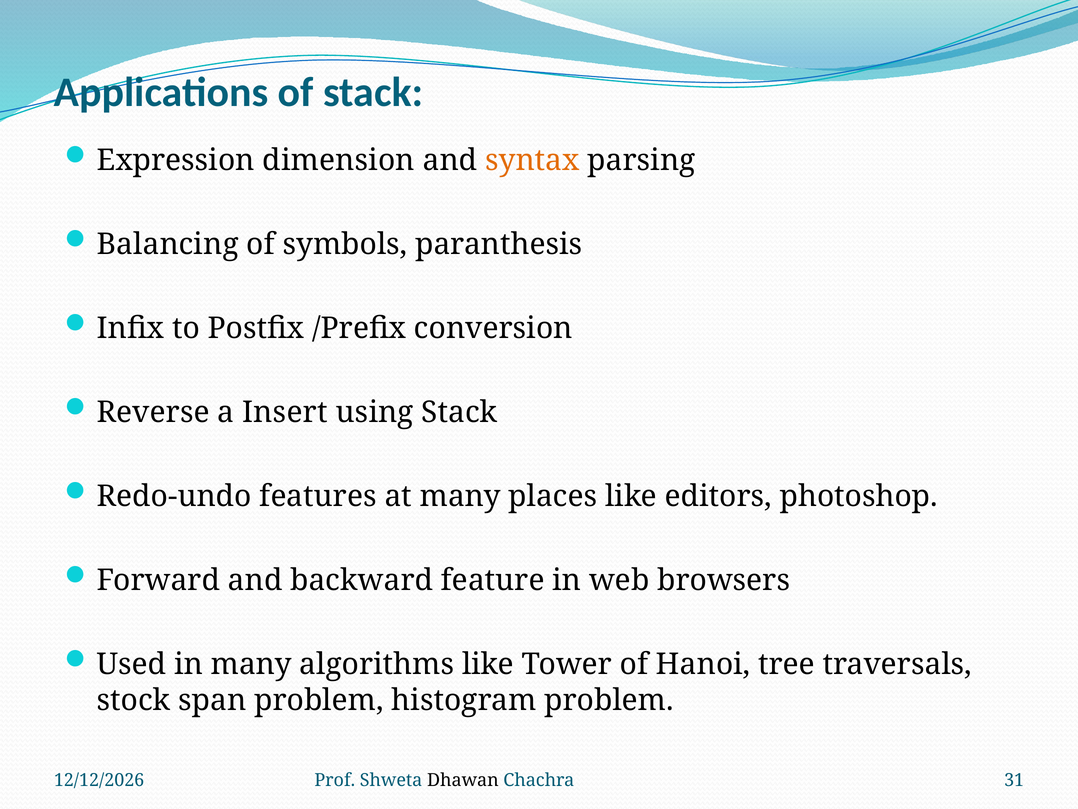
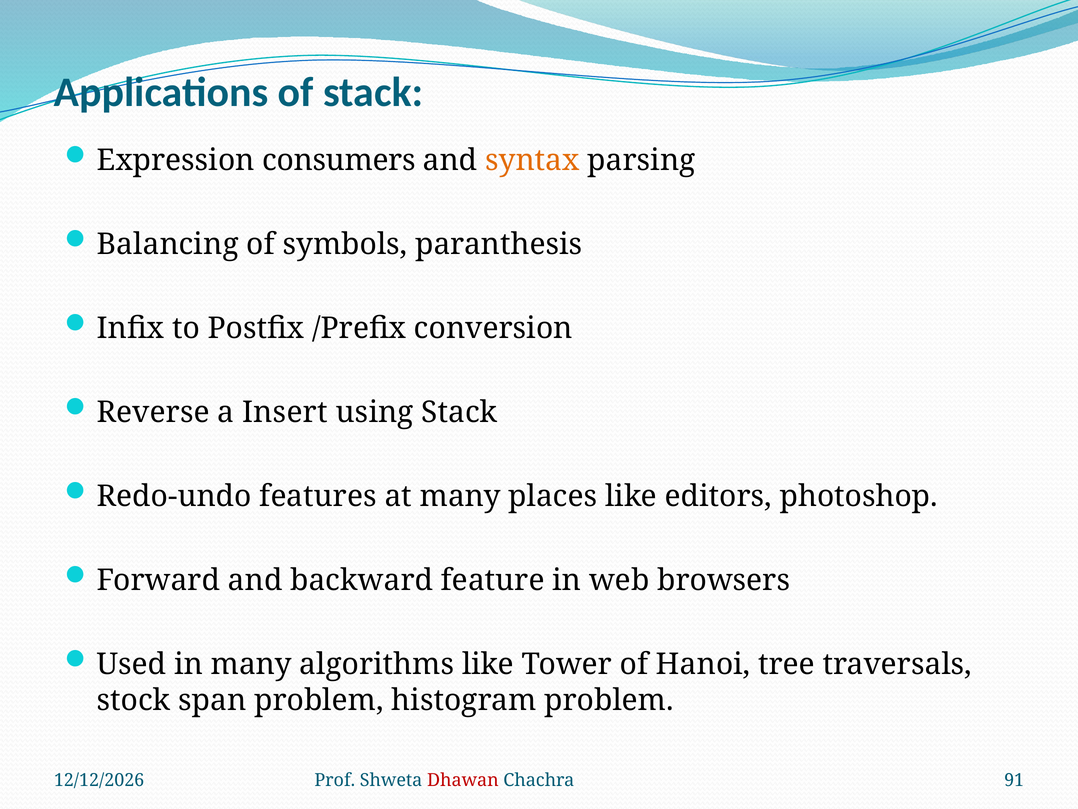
dimension: dimension -> consumers (339, 160)
Dhawan colour: black -> red (463, 780)
31: 31 -> 91 (1014, 780)
